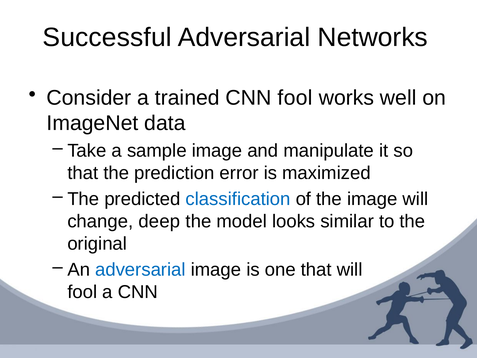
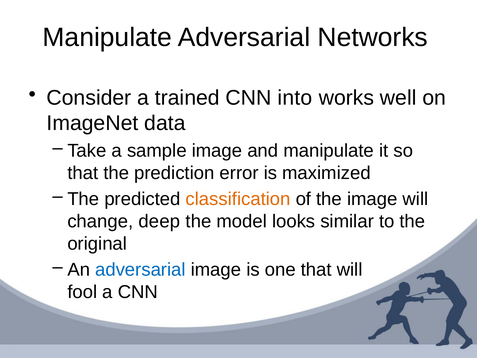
Successful: Successful -> Manipulate (107, 37)
CNN fool: fool -> into (295, 98)
classification colour: blue -> orange (238, 199)
